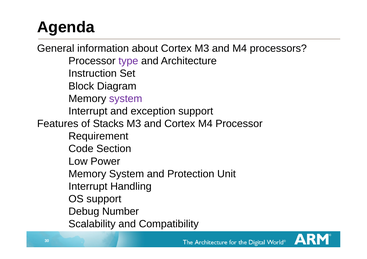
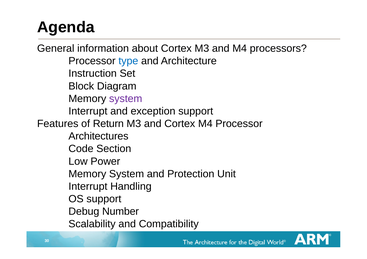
type colour: purple -> blue (128, 61)
Stacks: Stacks -> Return (108, 124)
Requirement: Requirement -> Architectures (98, 136)
